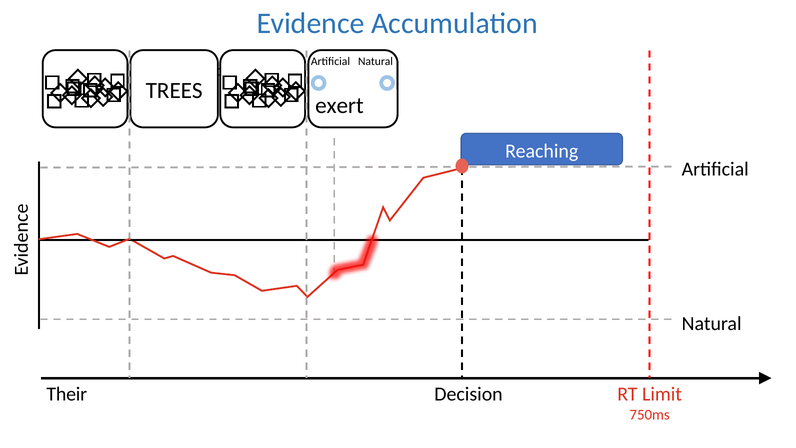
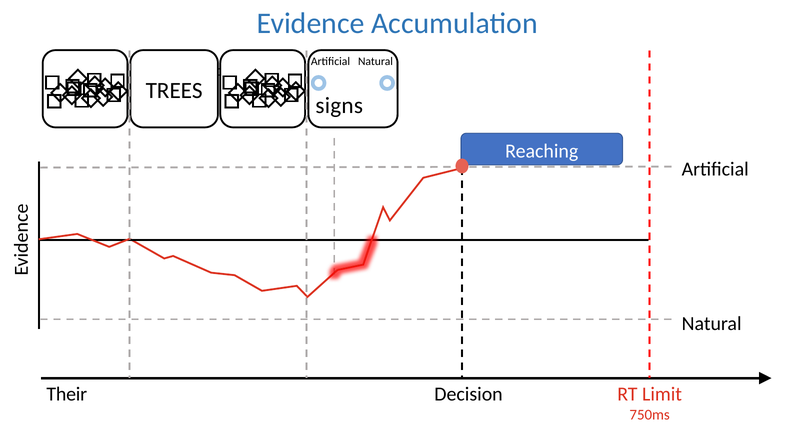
exert: exert -> signs (339, 105)
